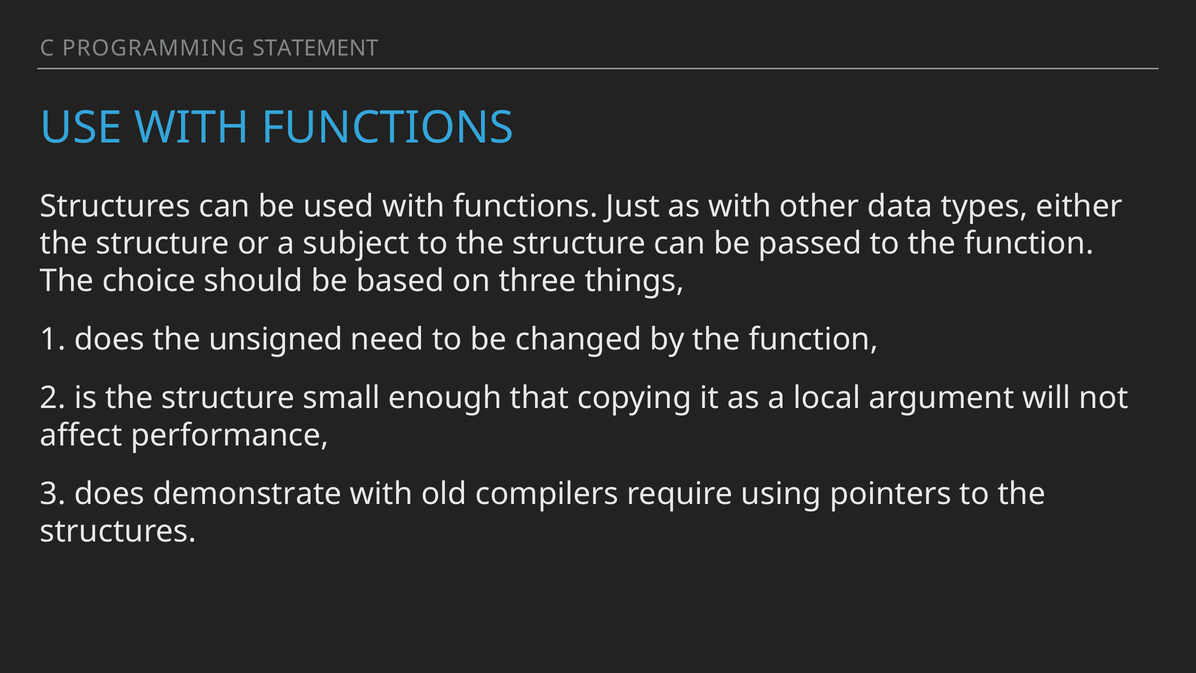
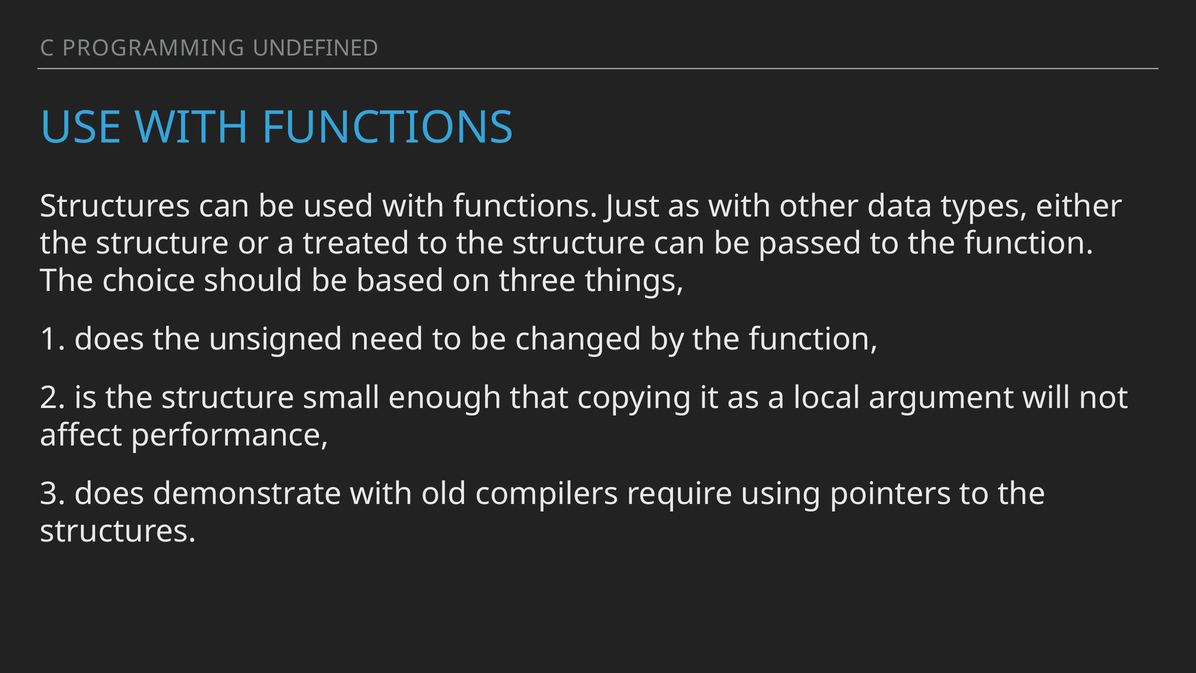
STATEMENT: STATEMENT -> UNDEFINED (316, 48)
subject: subject -> treated (356, 244)
